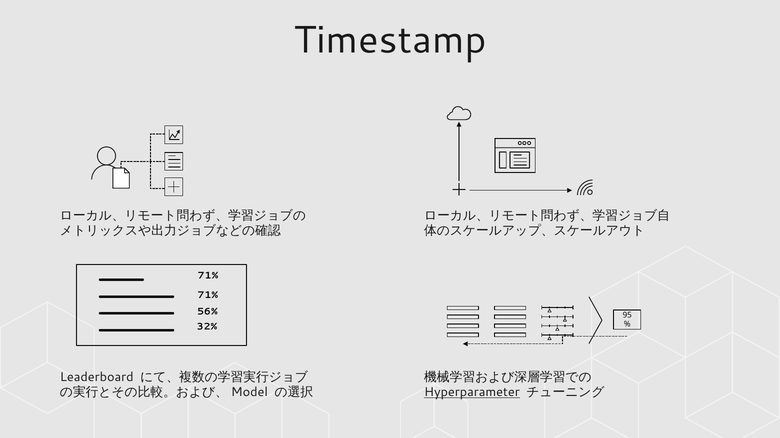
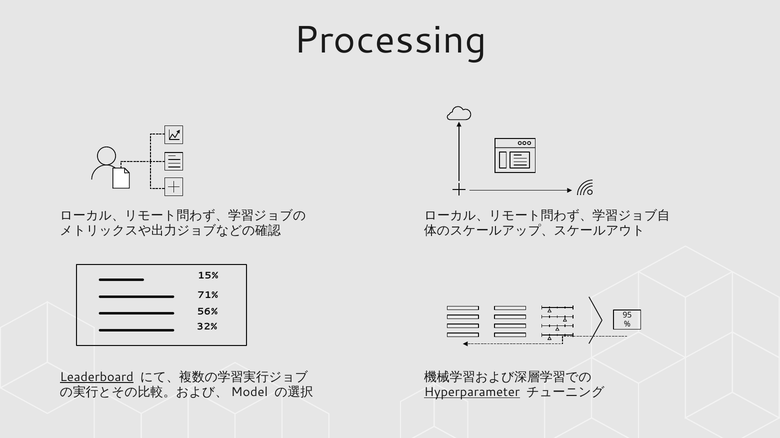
Timestamp: Timestamp -> Processing (390, 40)
71%: 71% -> 15% (208, 276)
Leaderboard underline: none -> present (97, 378)
